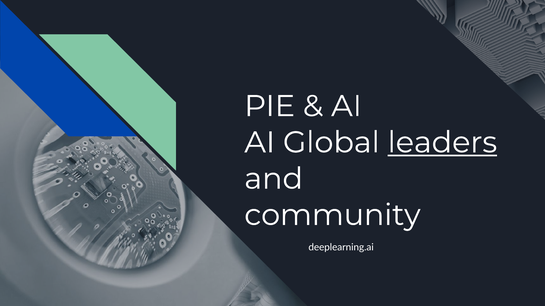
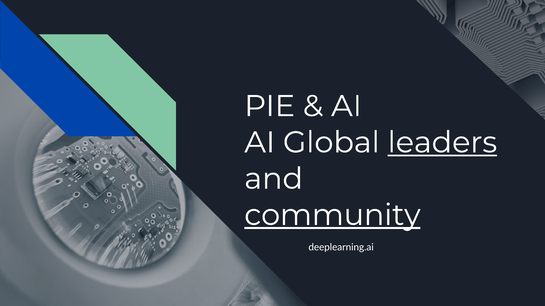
community underline: none -> present (332, 215)
